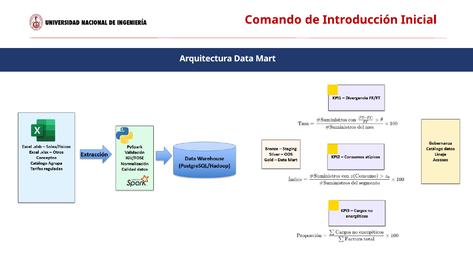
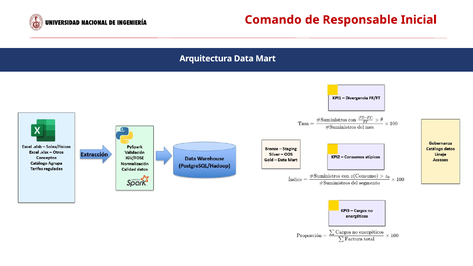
Introducción: Introducción -> Responsable (360, 20)
